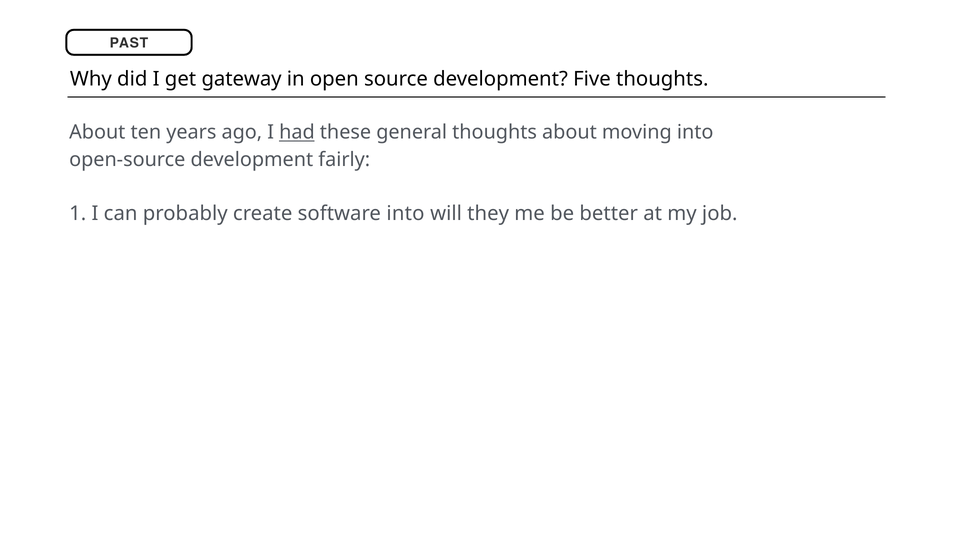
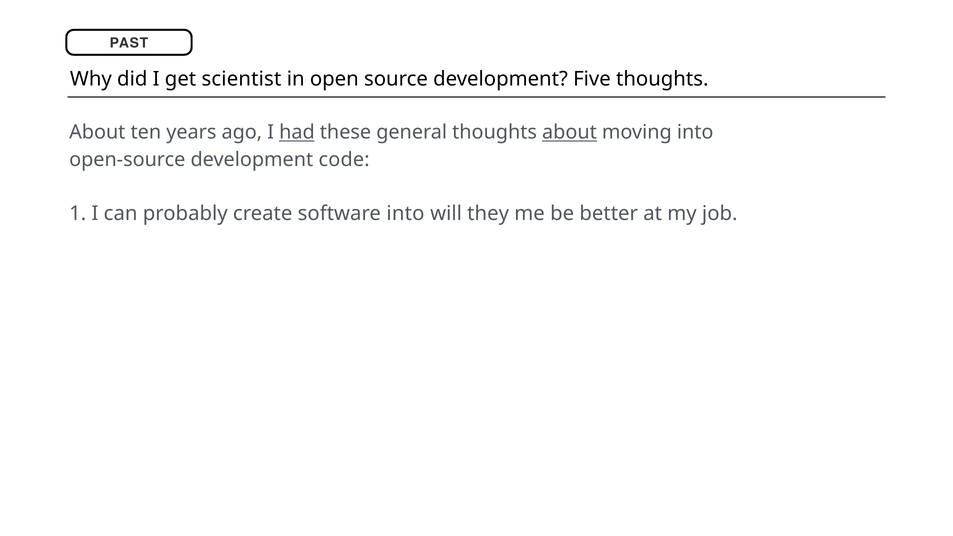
gateway: gateway -> scientist (241, 79)
about underline: none -> present (569, 132)
fairly: fairly -> code (344, 160)
